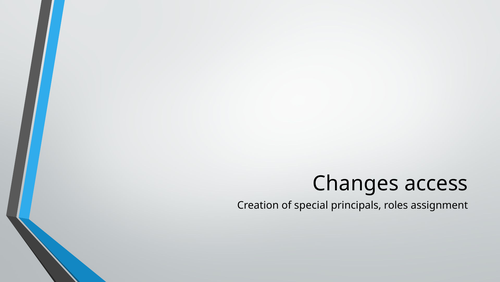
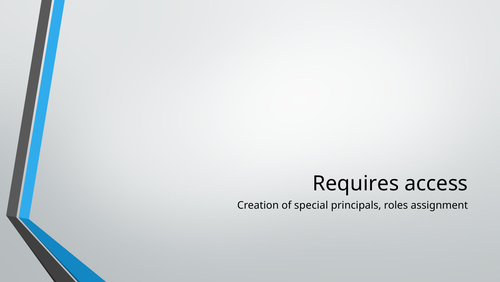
Changes: Changes -> Requires (356, 183)
